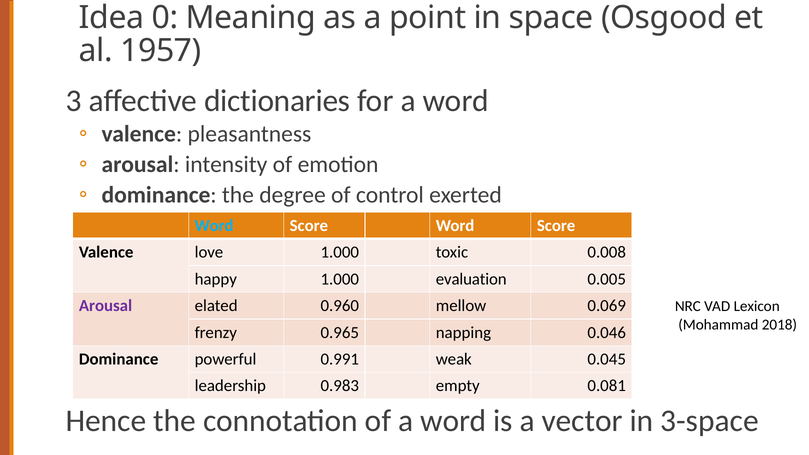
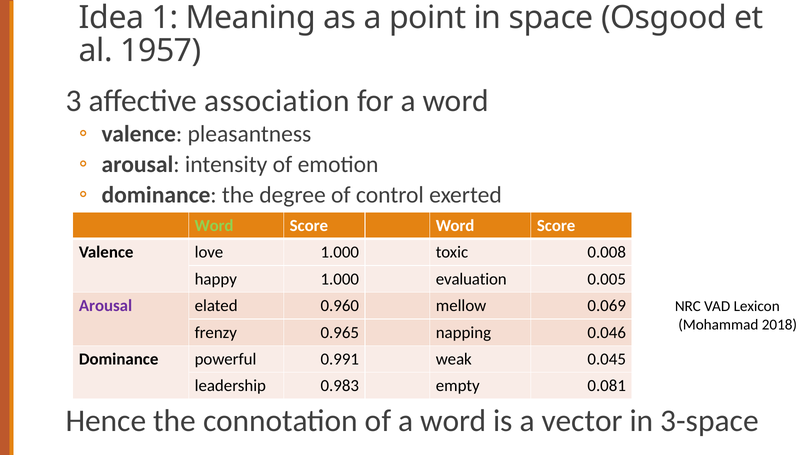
0: 0 -> 1 (165, 18)
dictionaries: dictionaries -> association (277, 101)
Word colour: light blue -> light green (214, 226)
